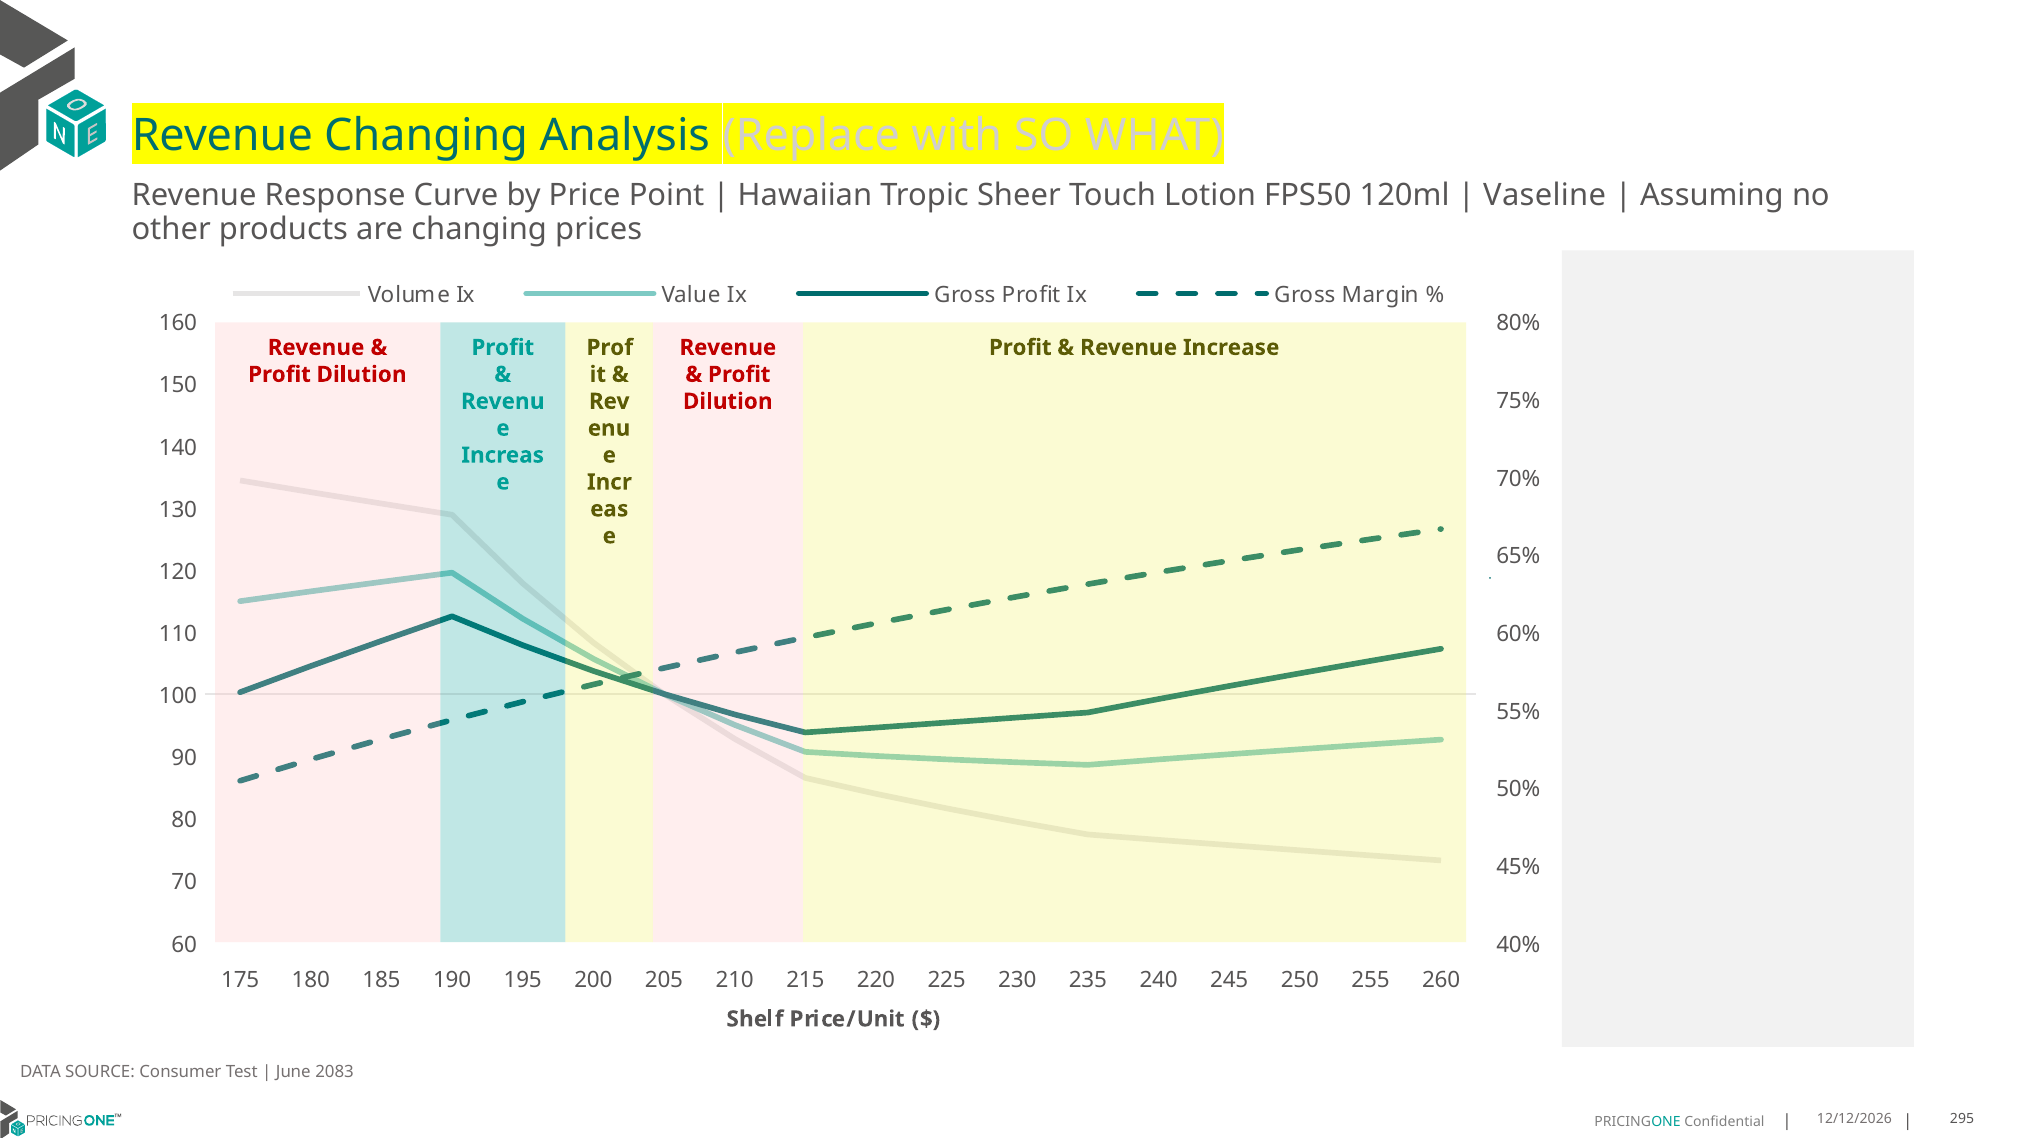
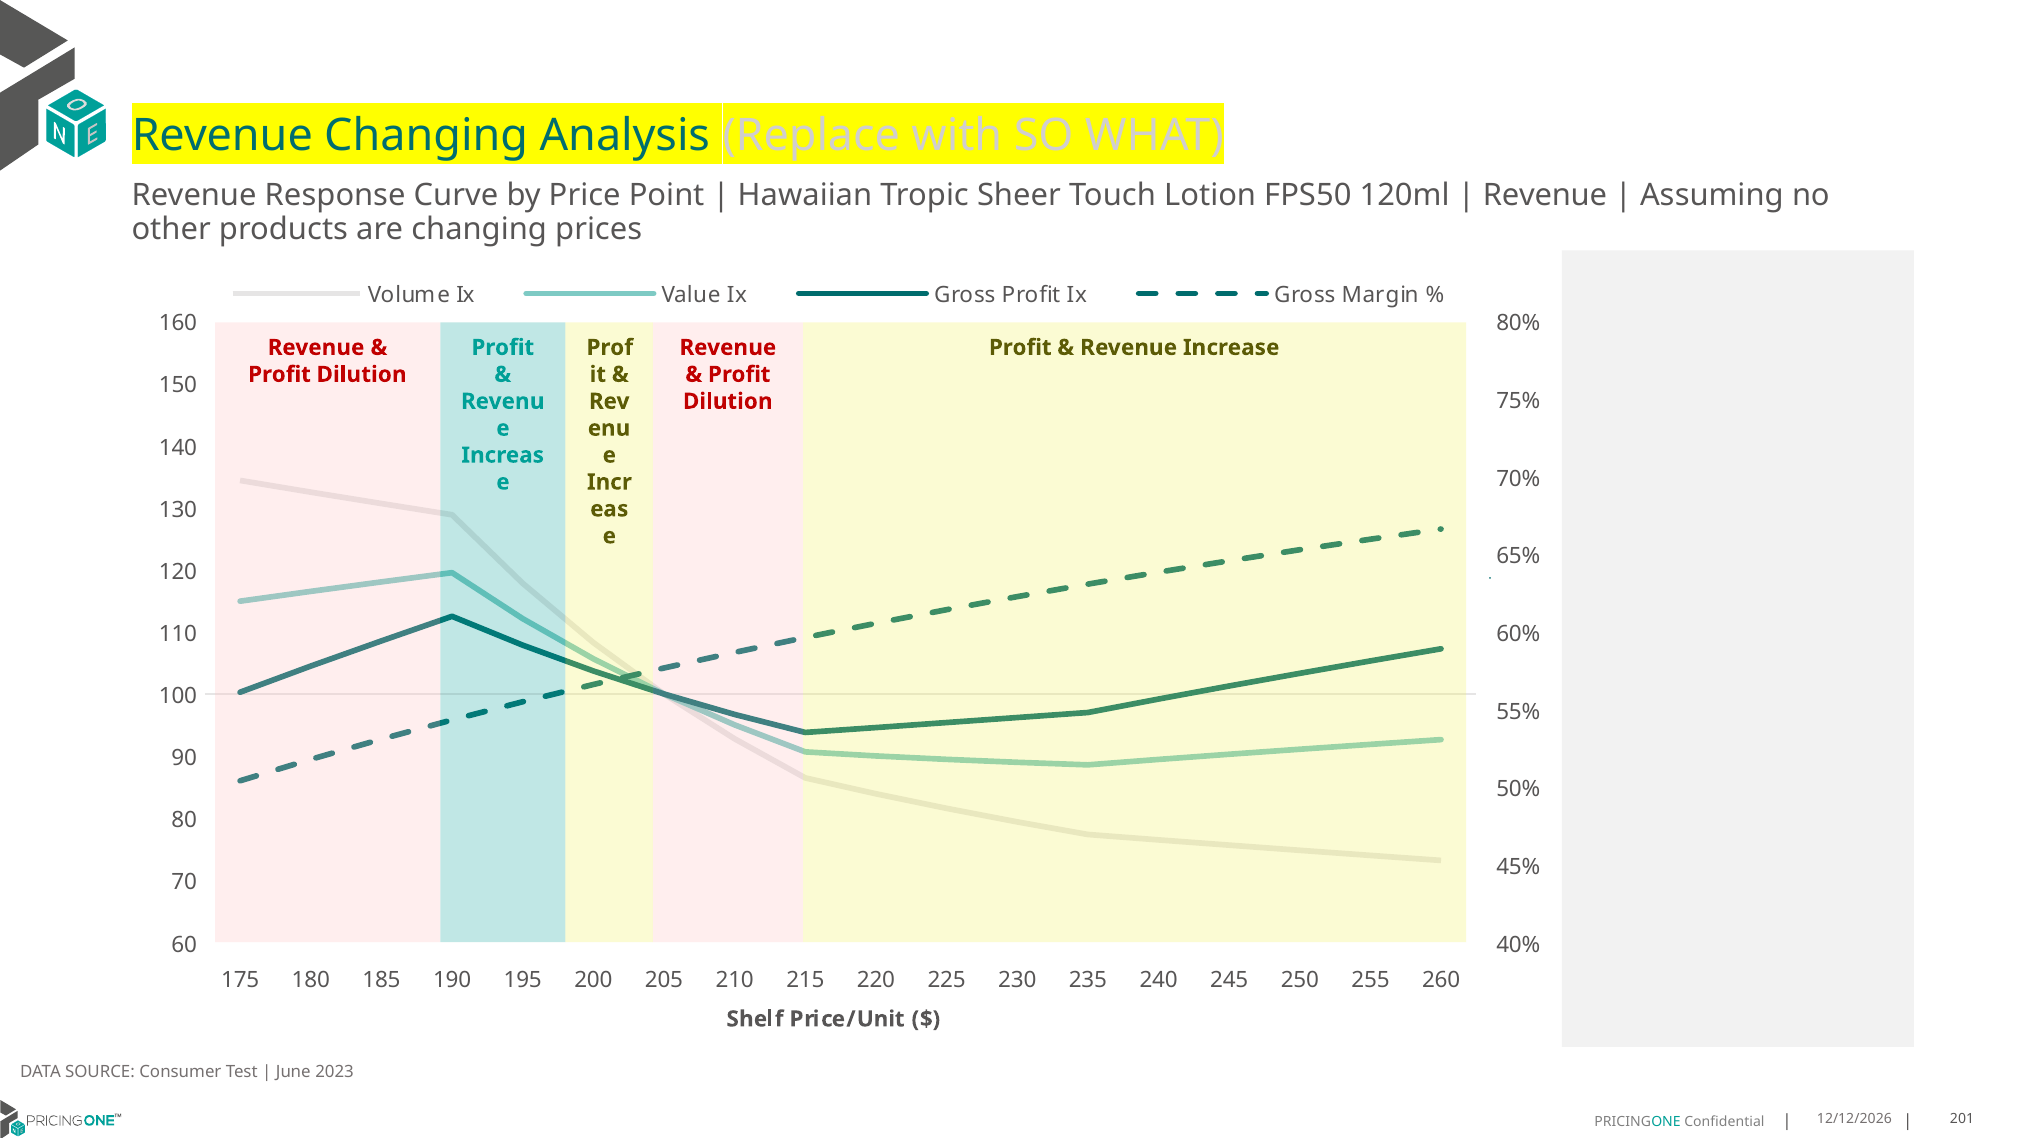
Vaseline: Vaseline -> Revenue (1545, 196)
2083: 2083 -> 2023 (335, 1072)
295: 295 -> 201 (1962, 1119)
